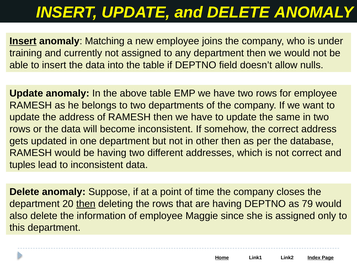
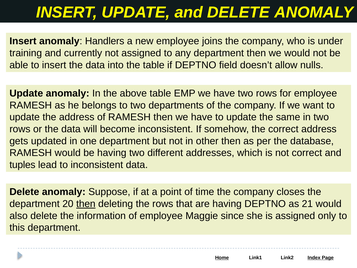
Insert underline: present -> none (23, 41)
Matching: Matching -> Handlers (105, 41)
79: 79 -> 21 (307, 204)
